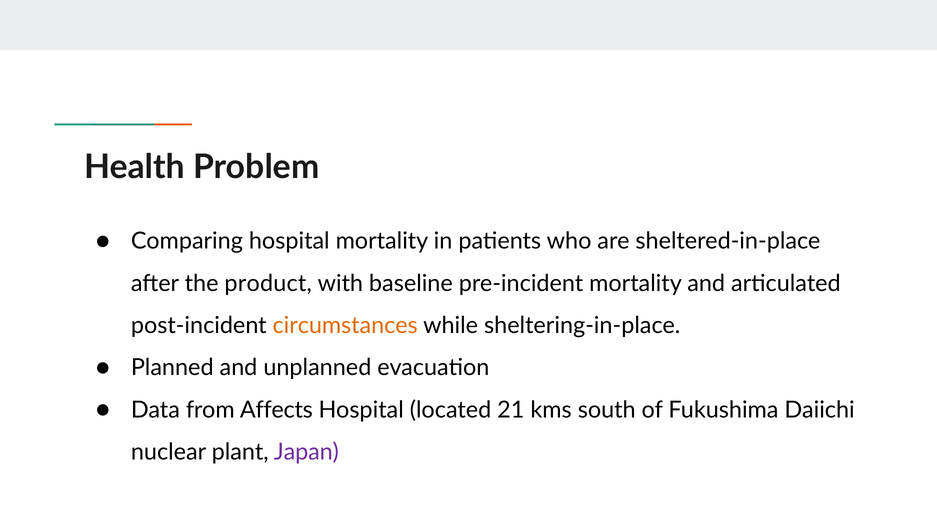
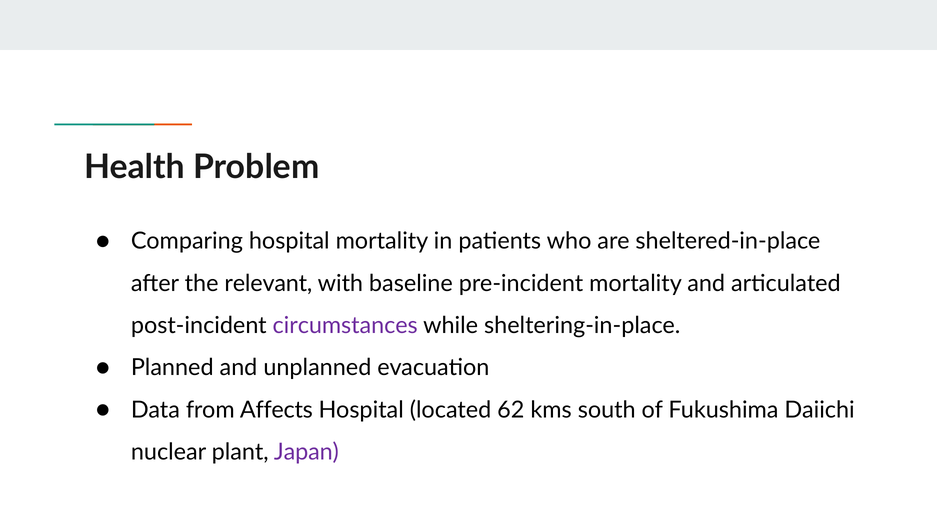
product: product -> relevant (268, 283)
circumstances colour: orange -> purple (345, 326)
21: 21 -> 62 (511, 410)
